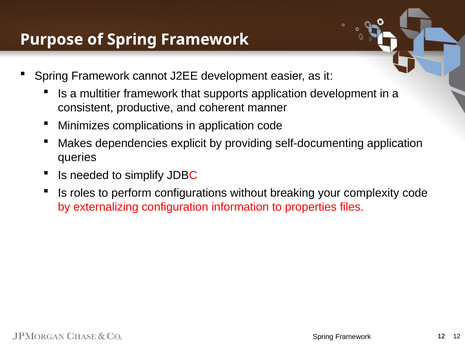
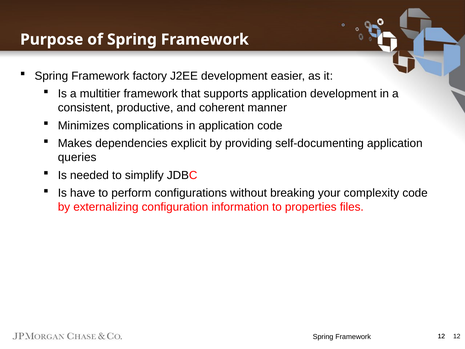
cannot: cannot -> factory (150, 76)
roles: roles -> have (83, 193)
